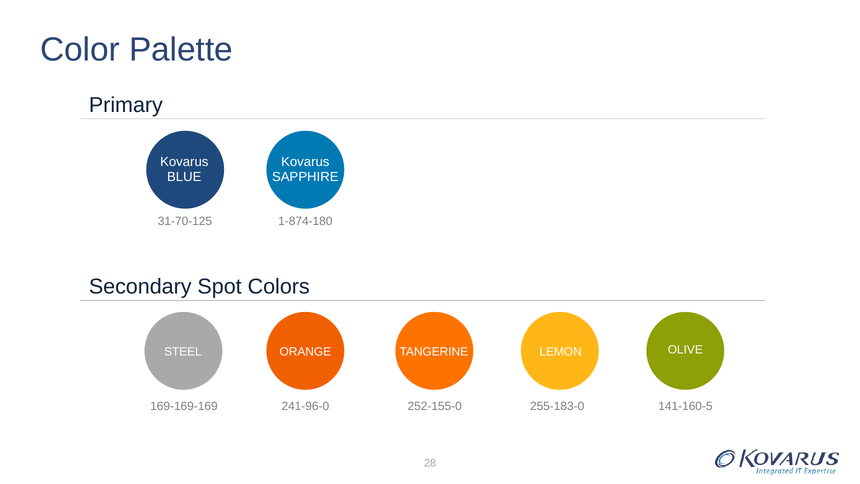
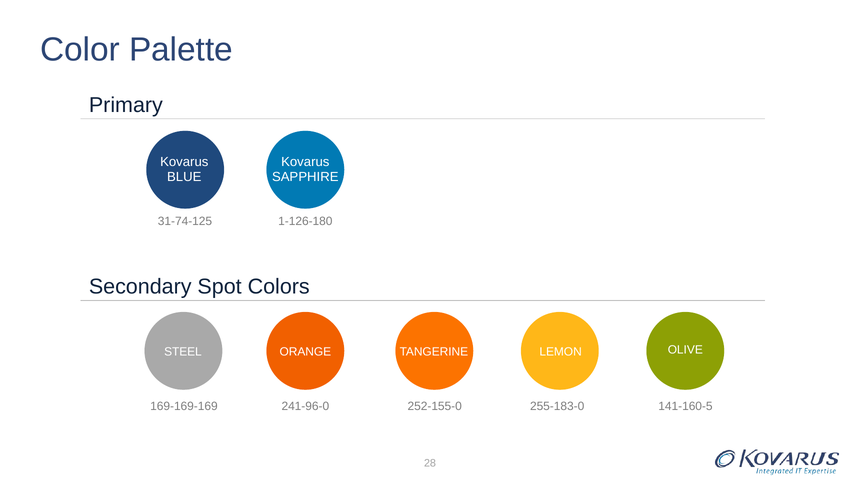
31-70-125: 31-70-125 -> 31-74-125 (185, 221)
1-874-180: 1-874-180 -> 1-126-180 (305, 221)
